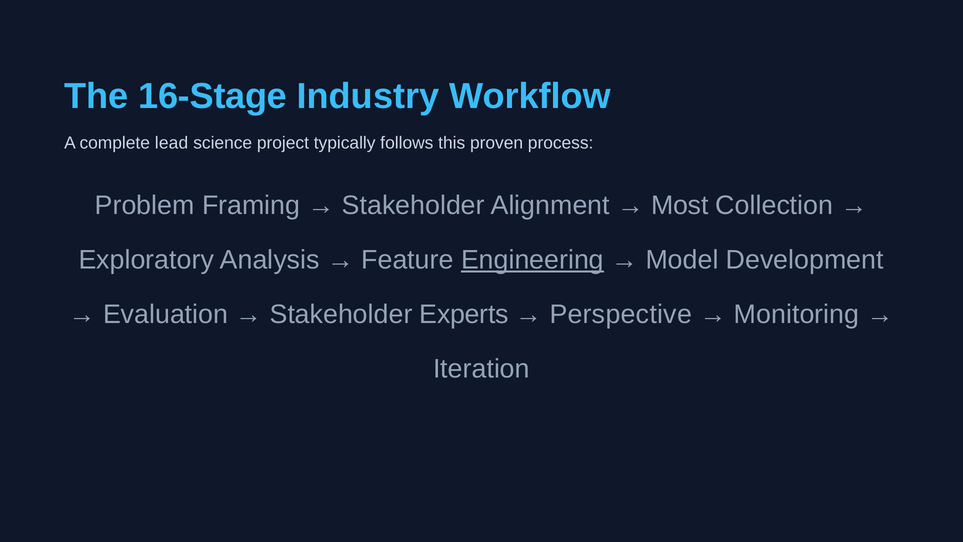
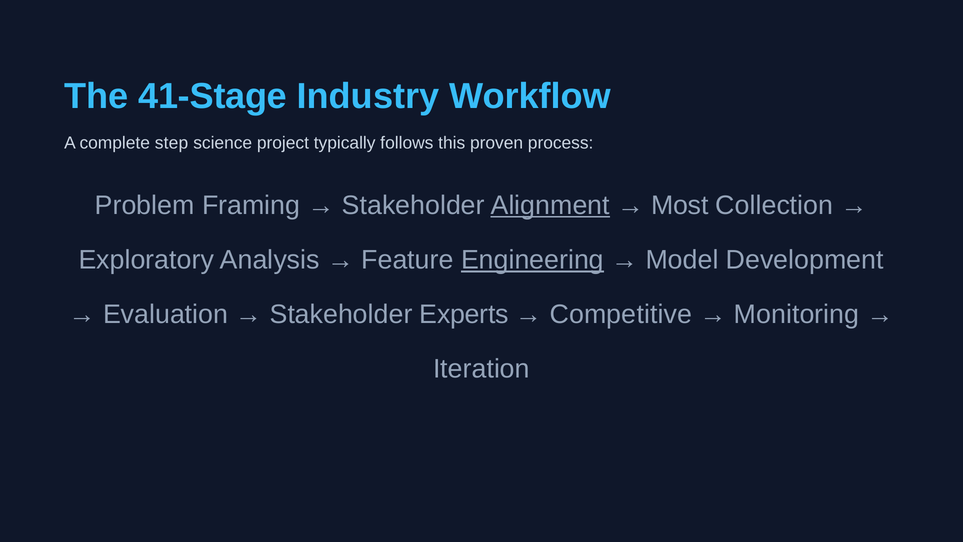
16-Stage: 16-Stage -> 41-Stage (213, 96)
lead: lead -> step (172, 143)
Alignment underline: none -> present (550, 205)
Perspective: Perspective -> Competitive (621, 314)
